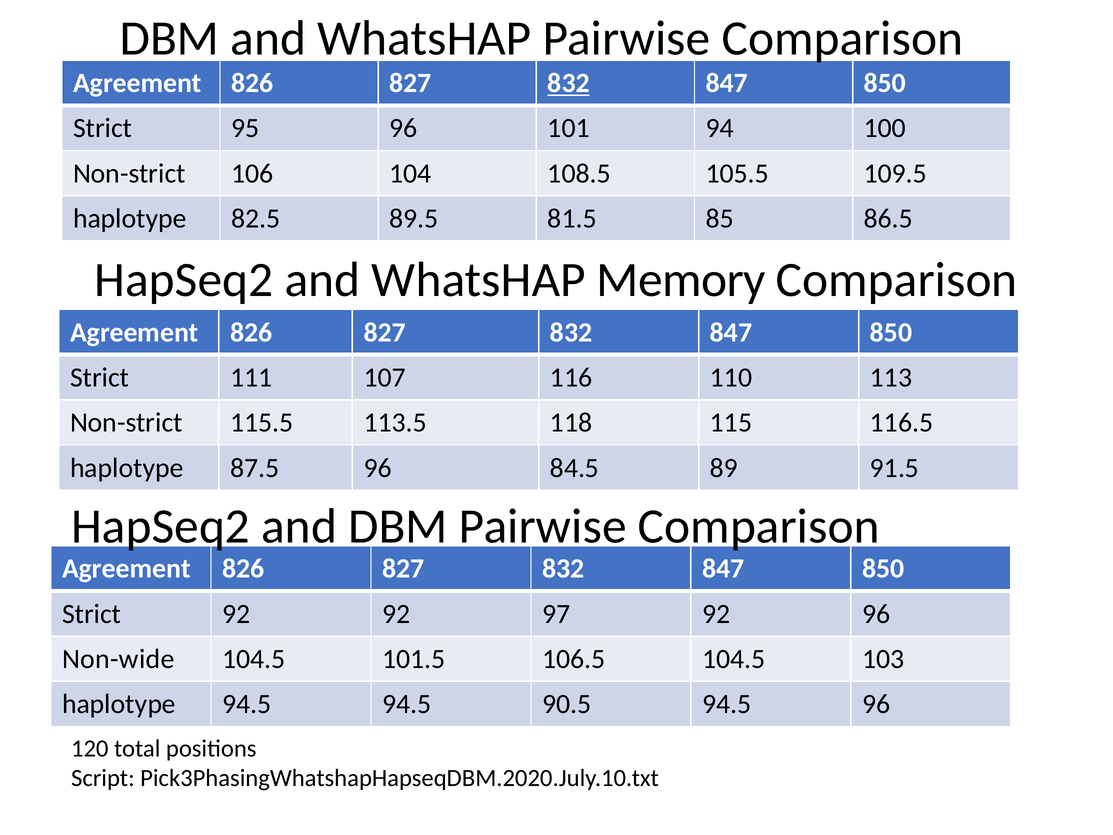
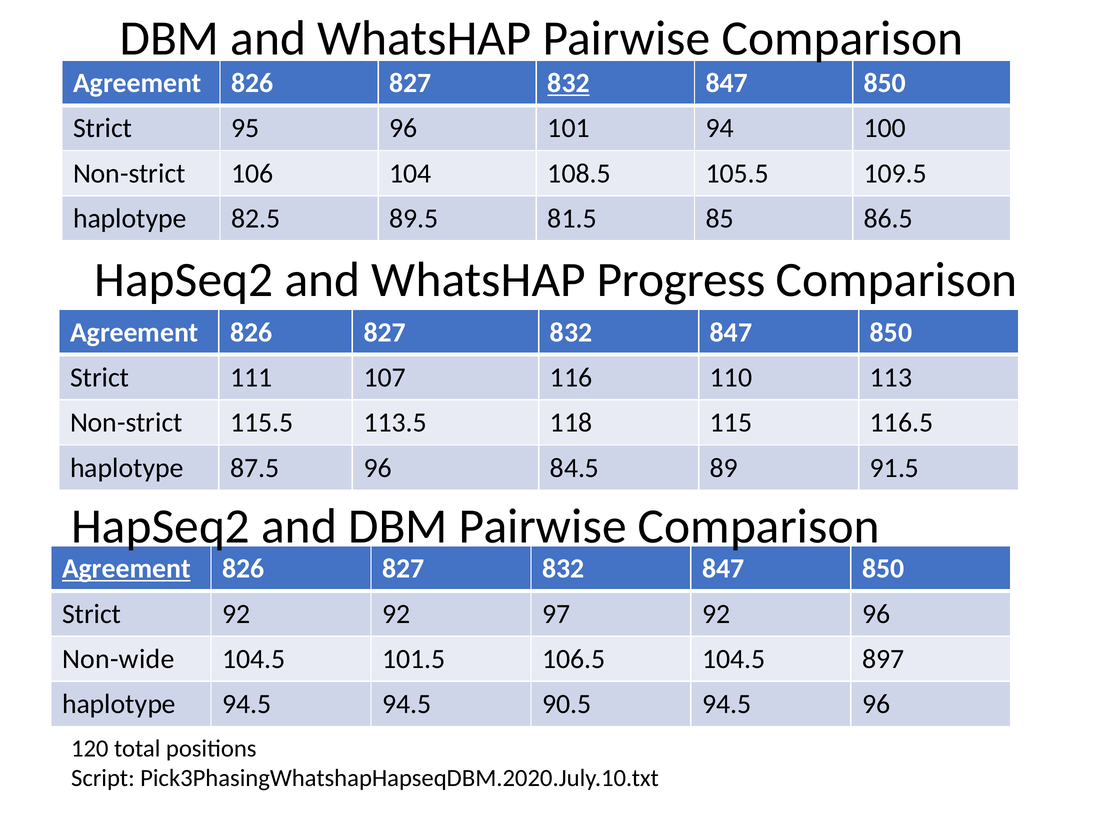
Memory: Memory -> Progress (681, 280)
Agreement underline: none -> present (126, 569)
103: 103 -> 897 (883, 659)
